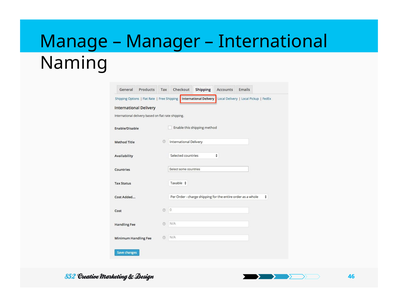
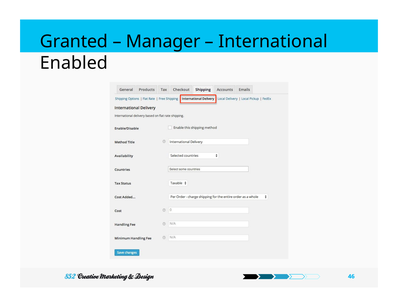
Manage: Manage -> Granted (74, 42)
Naming: Naming -> Enabled (74, 63)
